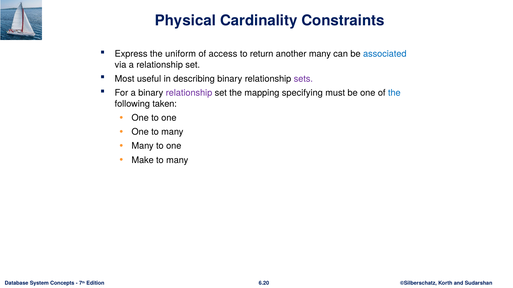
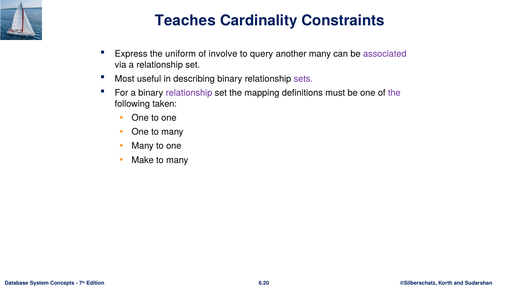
Physical: Physical -> Teaches (185, 21)
access: access -> involve (223, 54)
return: return -> query (262, 54)
associated colour: blue -> purple (385, 54)
specifying: specifying -> definitions (302, 93)
the colour: blue -> purple (394, 93)
